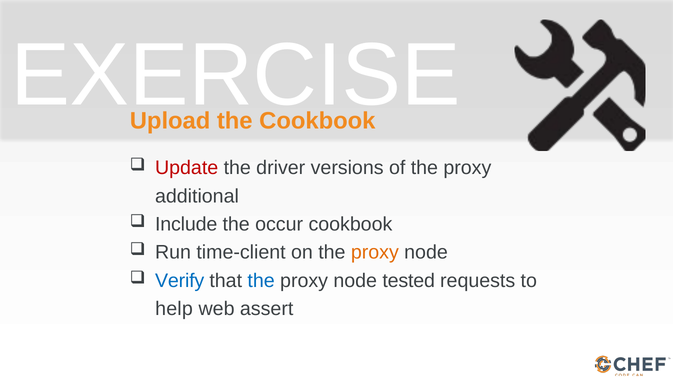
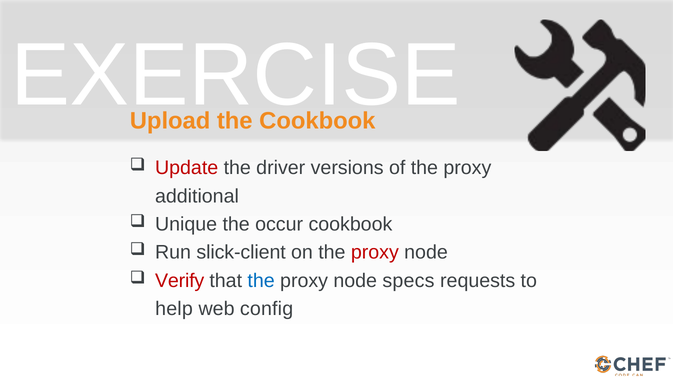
Include: Include -> Unique (186, 225)
time-client: time-client -> slick-client (241, 253)
proxy colour: orange -> red (375, 253)
Verify colour: blue -> red (180, 281)
tested: tested -> specs (408, 281)
assert: assert -> config (267, 309)
